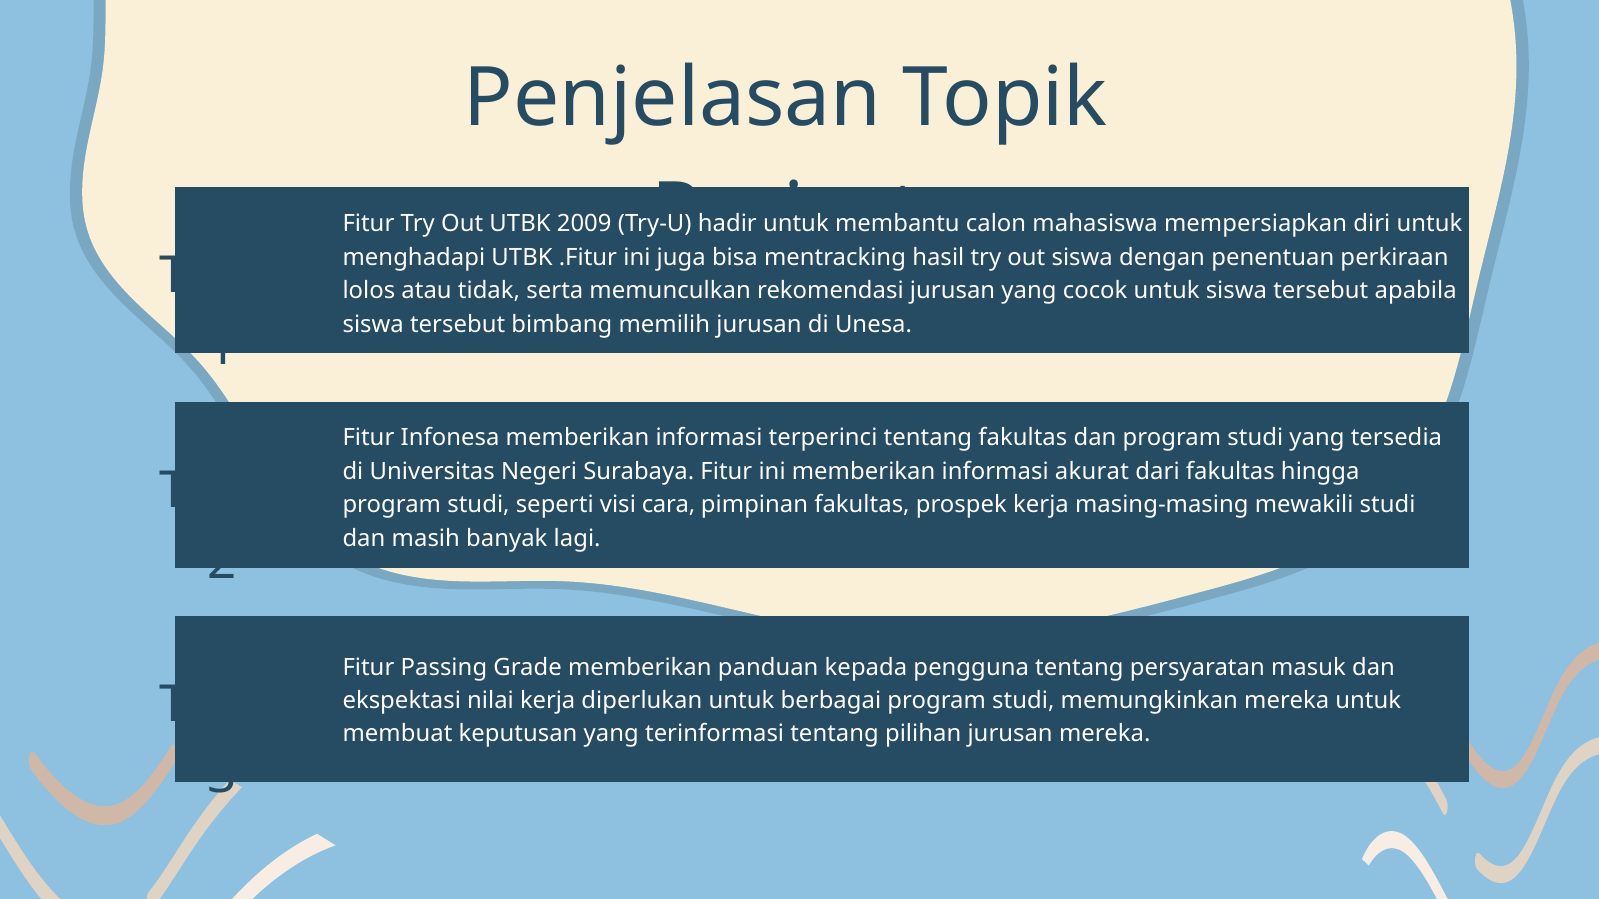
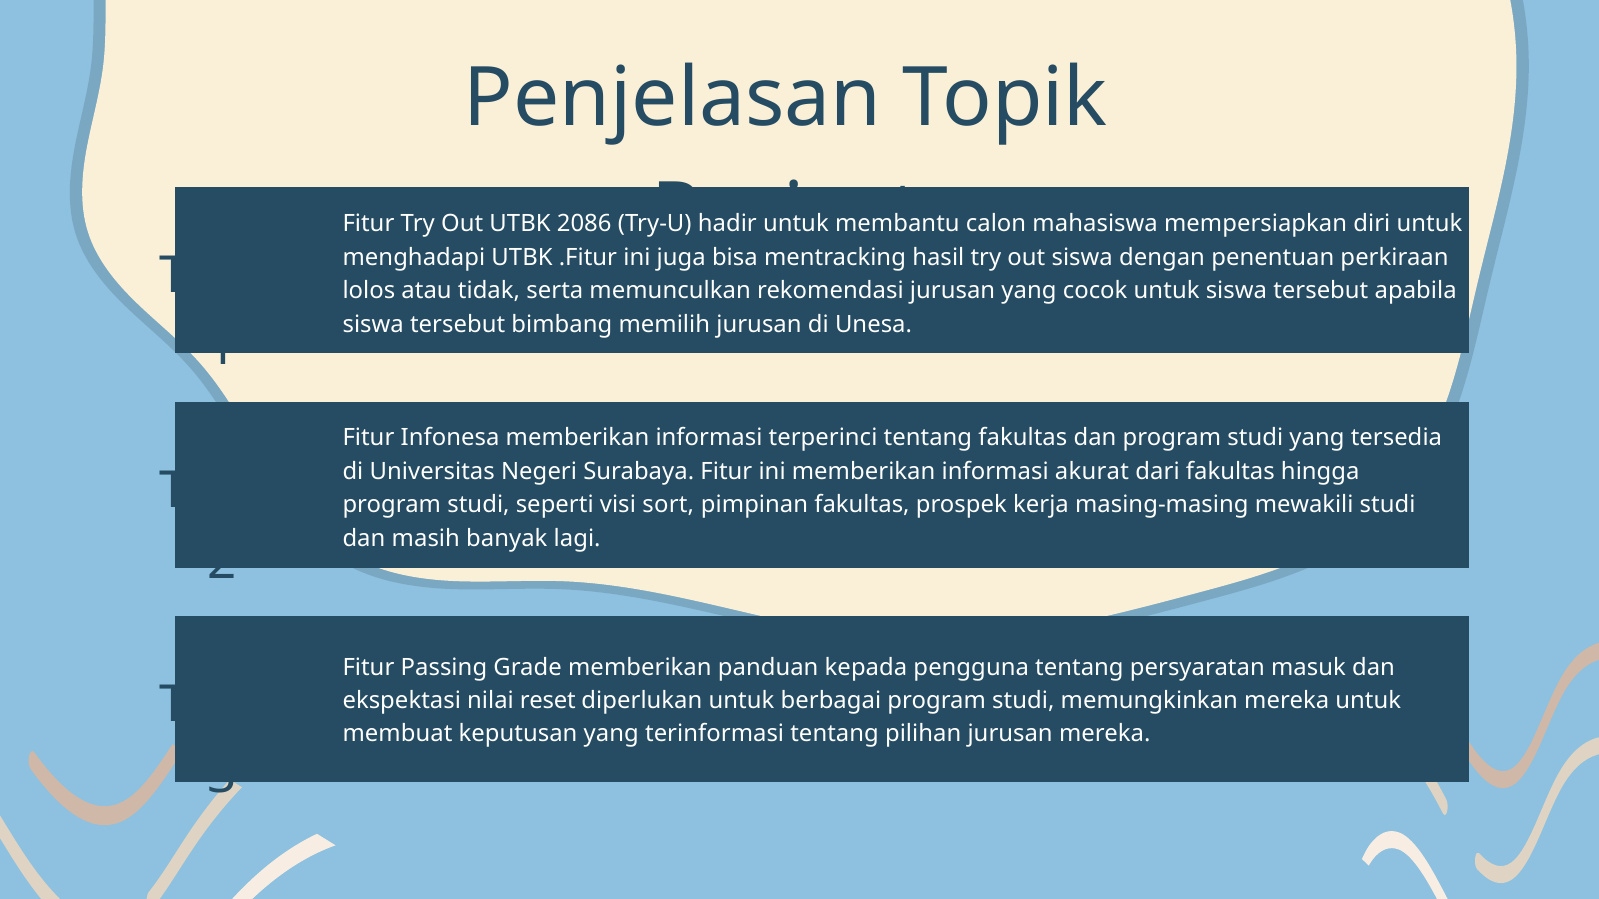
2009: 2009 -> 2086 (584, 224)
cara: cara -> sort (668, 505)
nilai kerja: kerja -> reset (548, 701)
